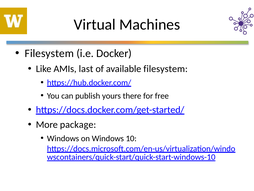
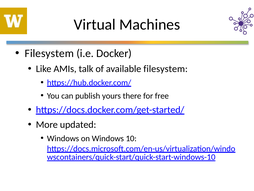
last: last -> talk (86, 69)
package: package -> updated (78, 124)
